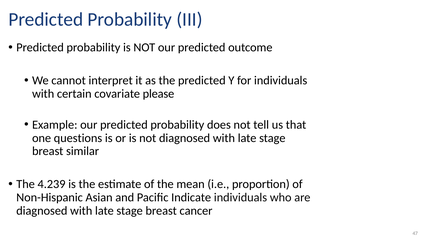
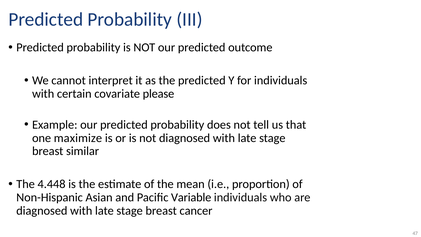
questions: questions -> maximize (78, 138)
4.239: 4.239 -> 4.448 (52, 184)
Indicate: Indicate -> Variable (191, 197)
